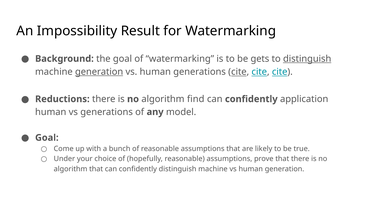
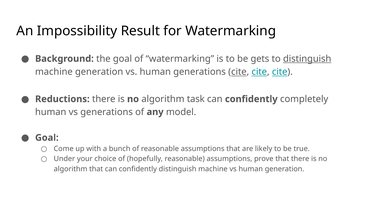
generation underline: present -> none (99, 72)
find: find -> task (196, 99)
application: application -> completely (304, 99)
